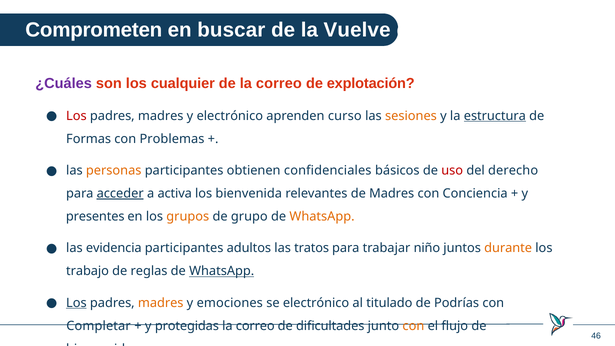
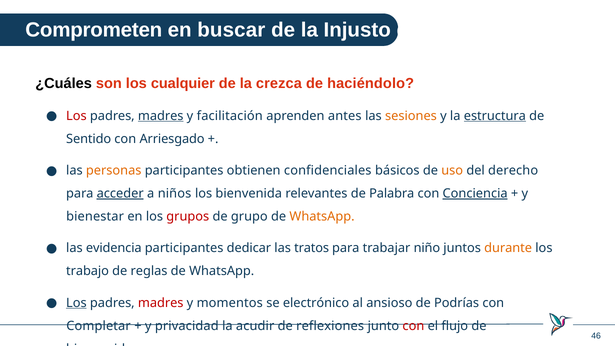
Vuelve: Vuelve -> Injusto (357, 30)
¿Cuáles colour: purple -> black (64, 83)
de la correo: correo -> crezca (279, 83)
explotación: explotación -> haciéndolo (371, 83)
madres underline: none -> present (161, 116)
y electrónico: electrónico -> facilitación (230, 116)
curso: curso -> antes (345, 116)
Formas: Formas -> Sentido (89, 139)
Problemas: Problemas -> Arriesgado (172, 139)
uso colour: red -> orange (452, 170)
activa: activa -> niños (175, 193)
de Madres: Madres -> Palabra (392, 193)
Conciencia underline: none -> present (475, 193)
presentes: presentes -> bienestar (95, 217)
grupos colour: orange -> red (188, 217)
adultos: adultos -> dedicar (249, 248)
WhatsApp underline: present -> none (222, 271)
madres colour: orange -> red (161, 303)
emociones: emociones -> momentos (230, 303)
titulado: titulado -> ansioso (389, 303)
protegidas: protegidas -> privacidad (187, 326)
correo: correo -> acudir (255, 326)
dificultades: dificultades -> reflexiones (330, 326)
con colour: orange -> red (413, 326)
